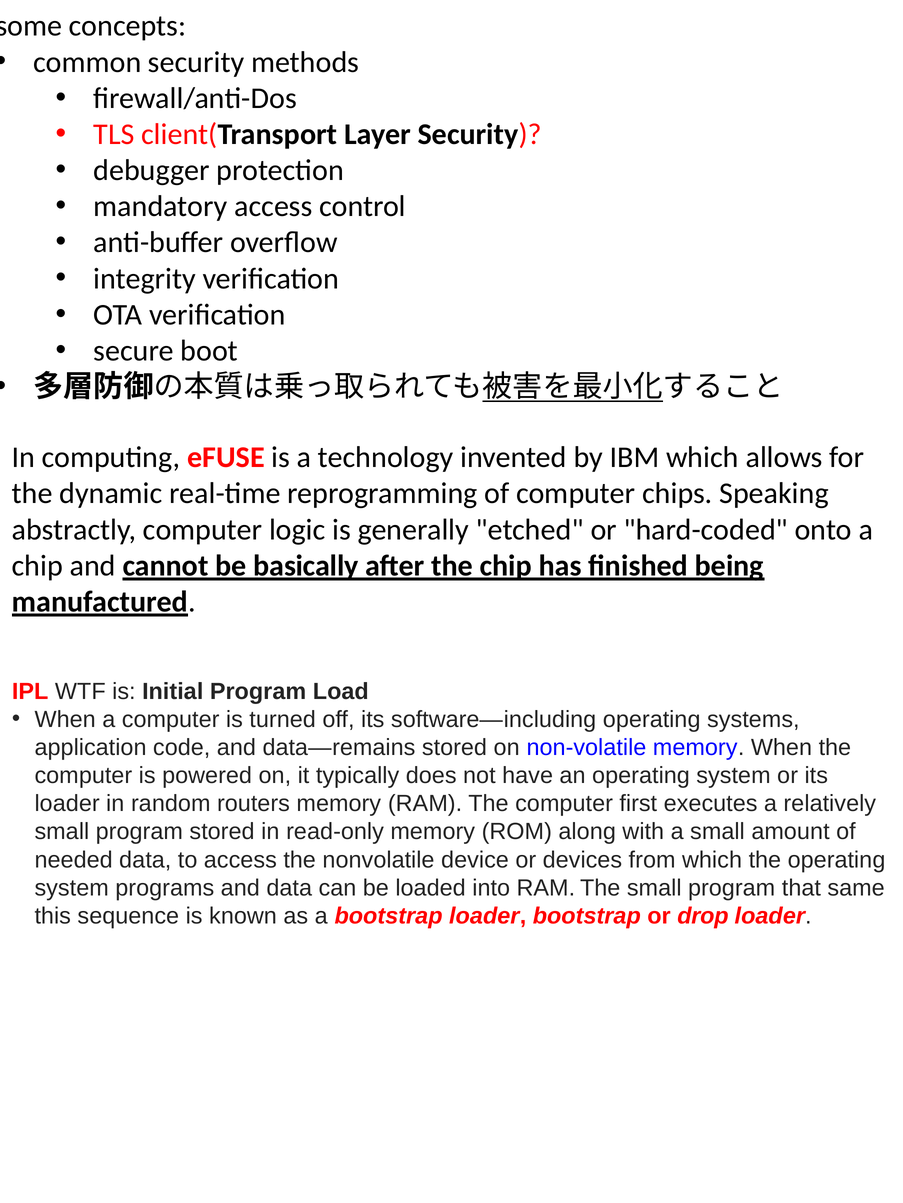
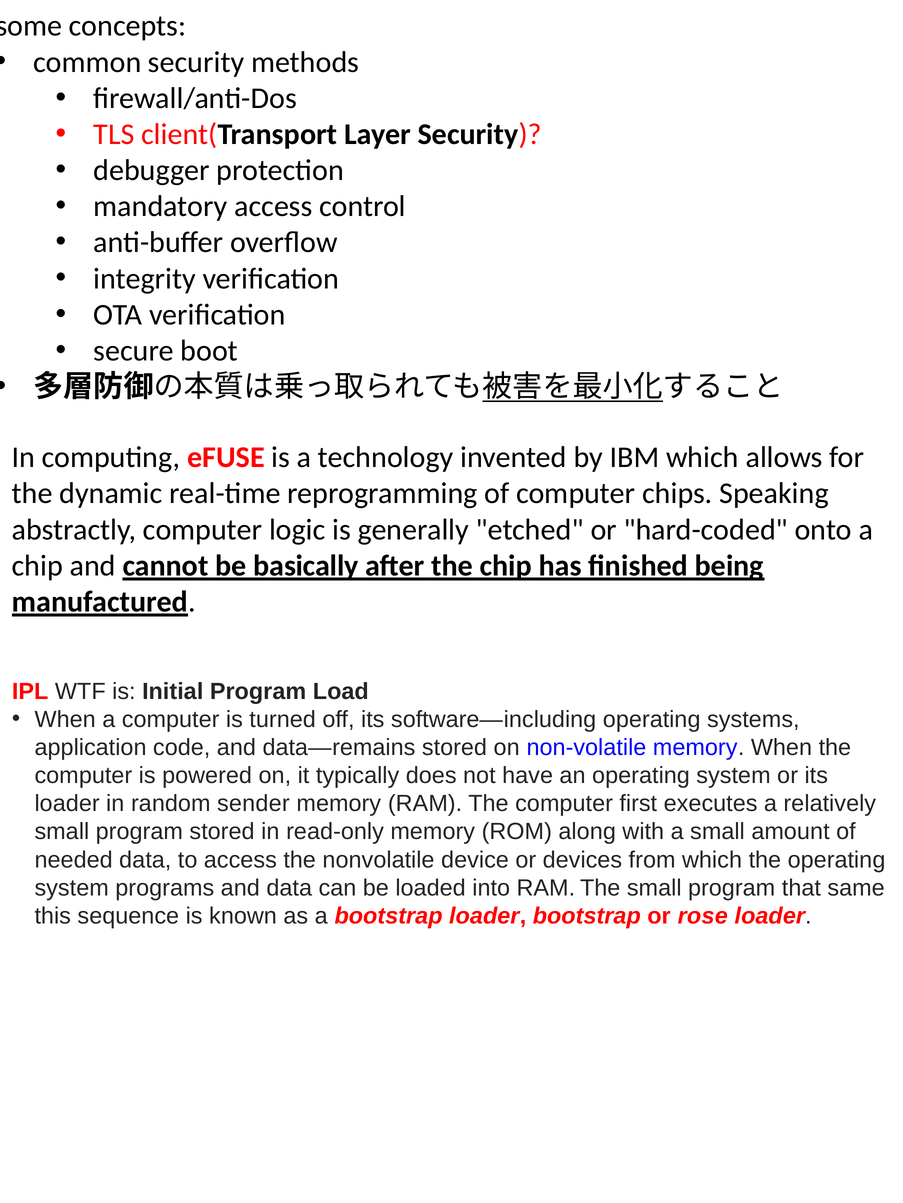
routers: routers -> sender (253, 804)
drop: drop -> rose (703, 917)
